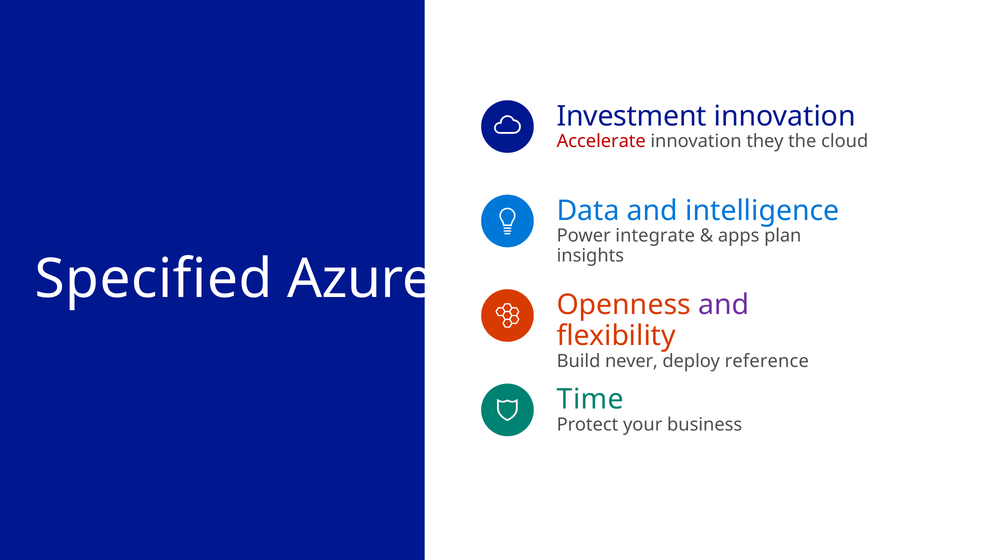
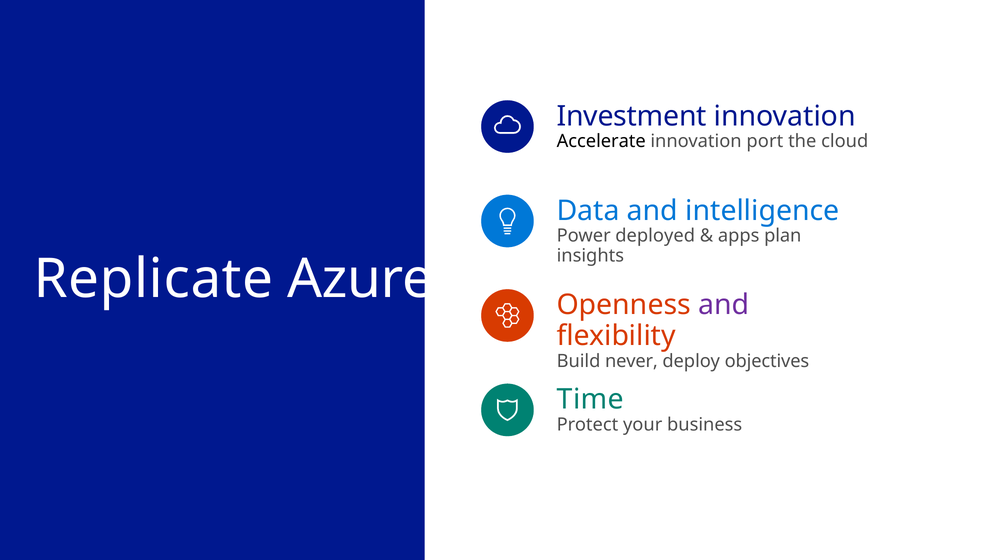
Accelerate colour: red -> black (601, 141)
they: they -> port (765, 141)
integrate: integrate -> deployed (655, 236)
Specified: Specified -> Replicate (153, 279)
reference: reference -> objectives (767, 361)
